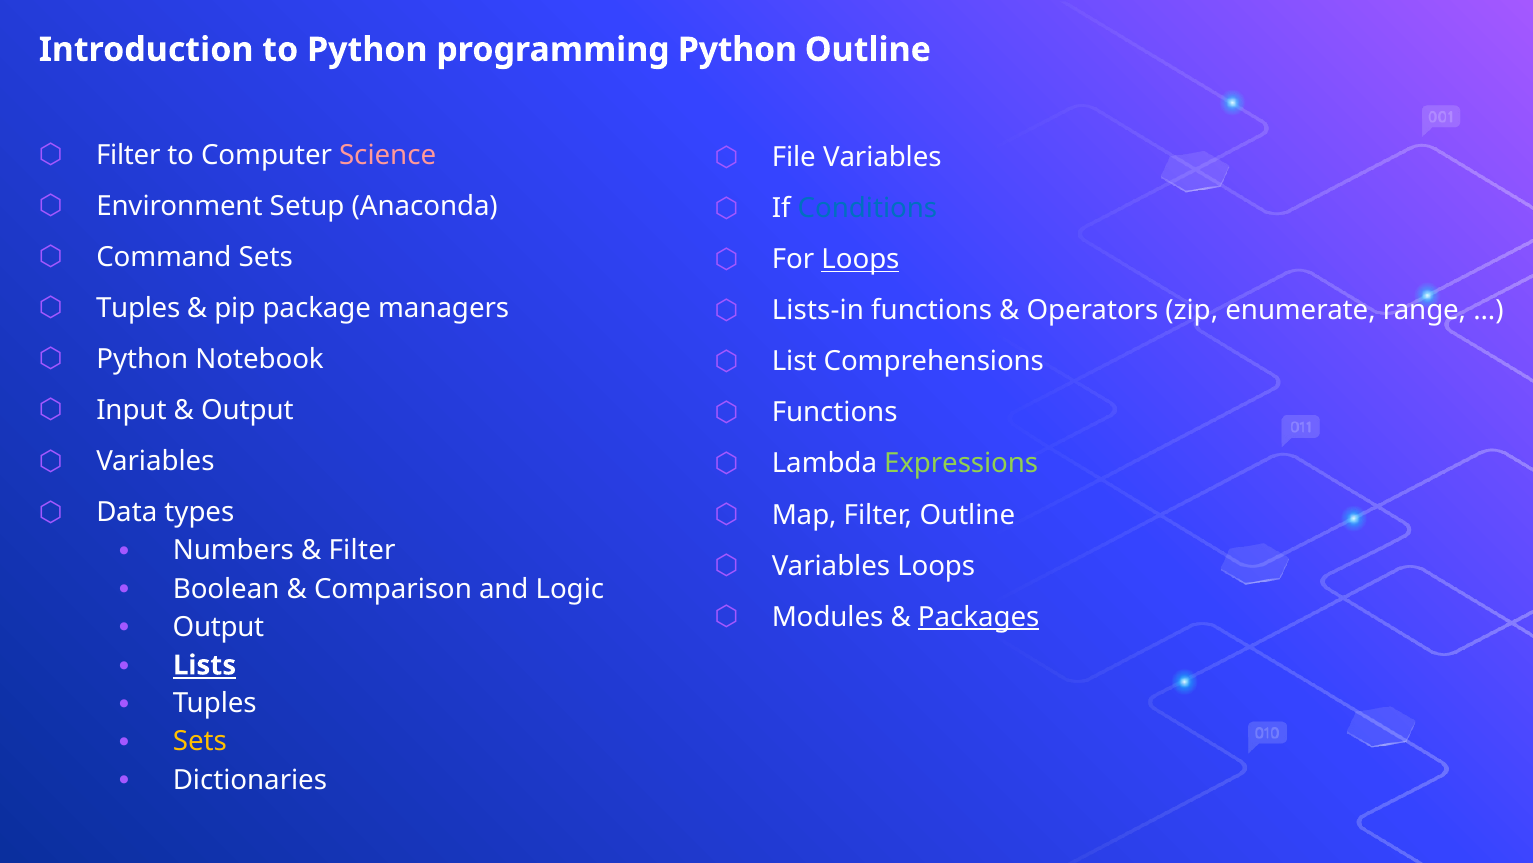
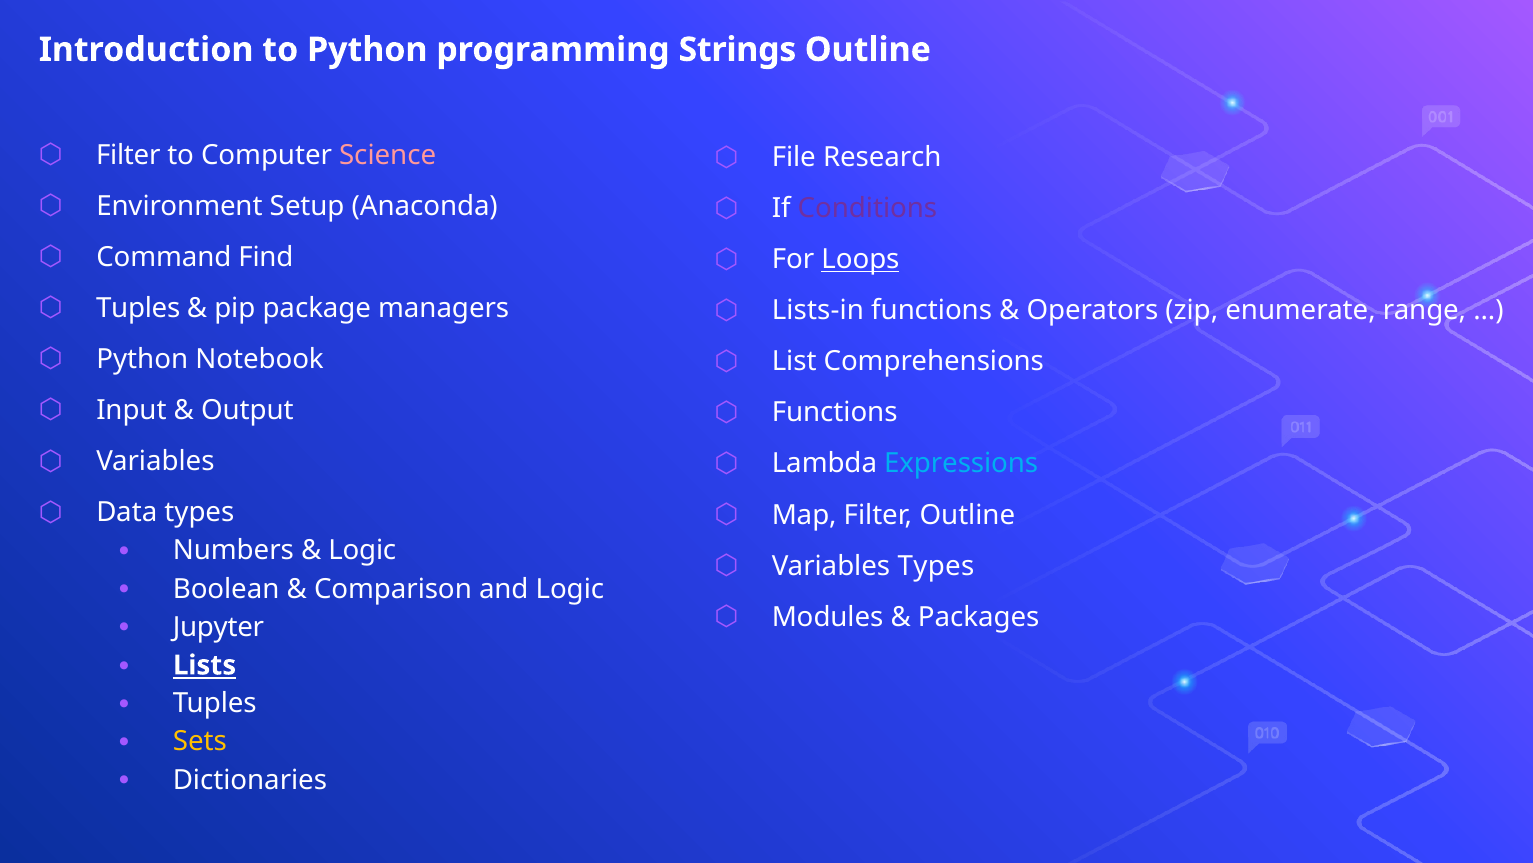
programming Python: Python -> Strings (737, 50)
File Variables: Variables -> Research (882, 157)
Conditions colour: blue -> purple (867, 208)
Command Sets: Sets -> Find (266, 257)
Expressions colour: light green -> light blue (961, 463)
Filter: Filter -> Logic (362, 550)
Variables Loops: Loops -> Types (936, 565)
Packages underline: present -> none (979, 616)
Output: Output -> Jupyter (218, 627)
